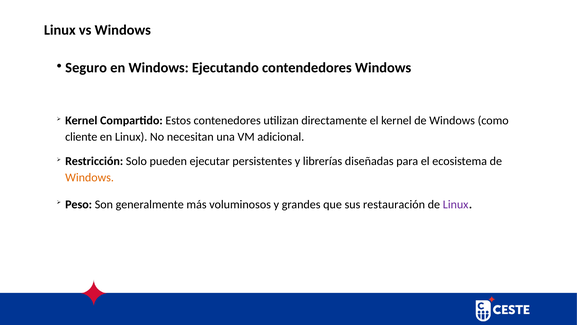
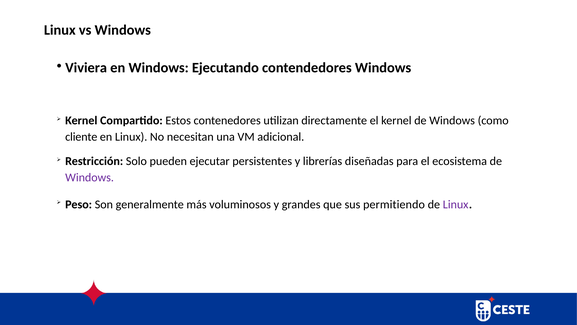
Seguro: Seguro -> Viviera (86, 68)
Windows colour: orange -> purple (90, 177)
restauración: restauración -> permitiendo (394, 204)
